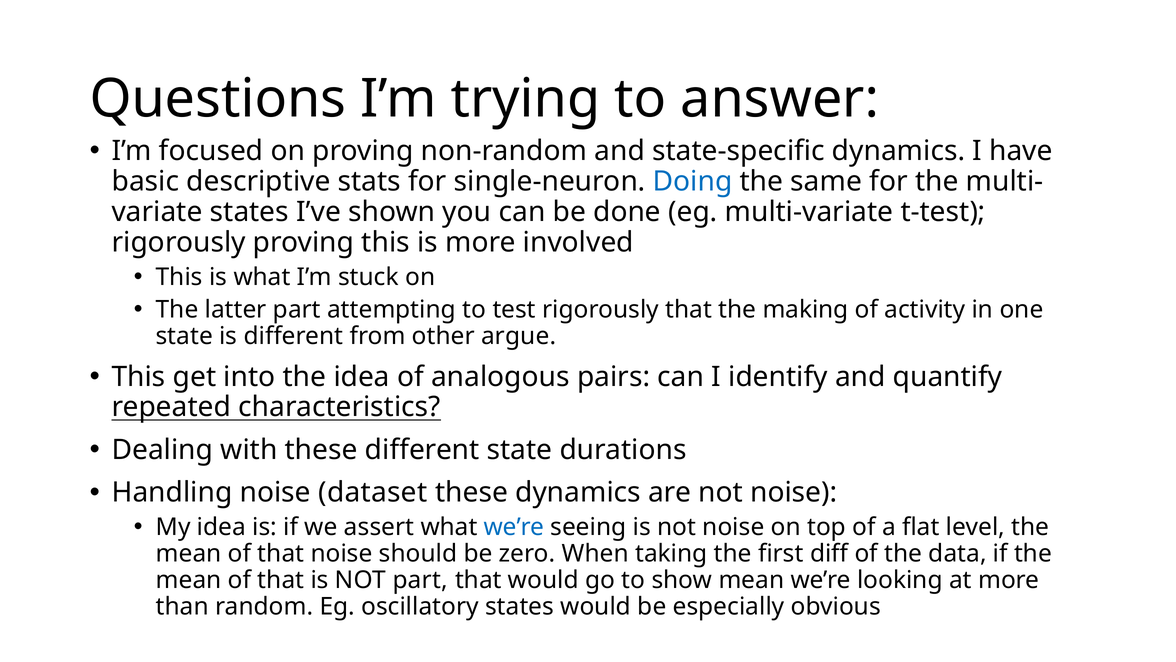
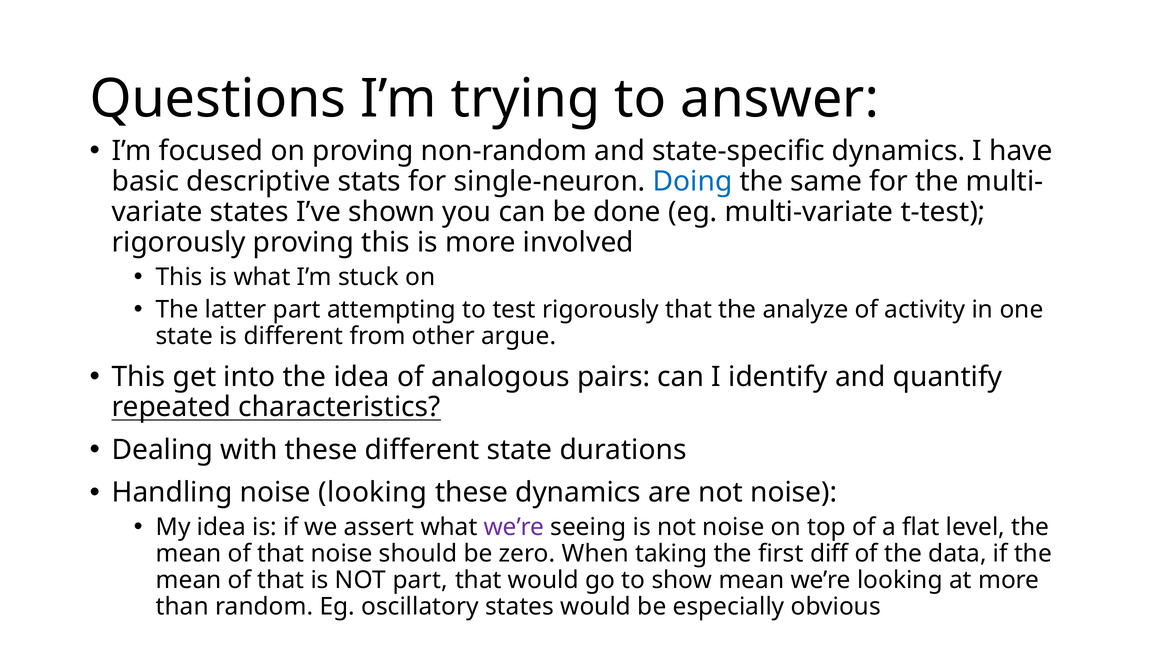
making: making -> analyze (805, 309)
noise dataset: dataset -> looking (373, 492)
we’re colour: blue -> purple (514, 527)
